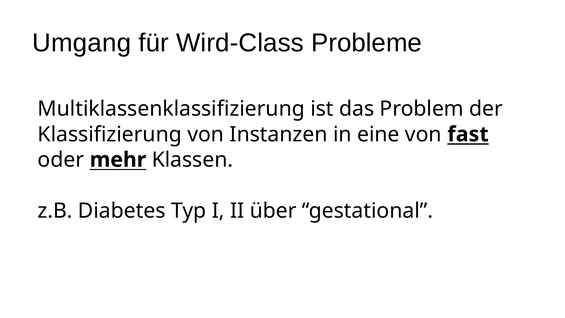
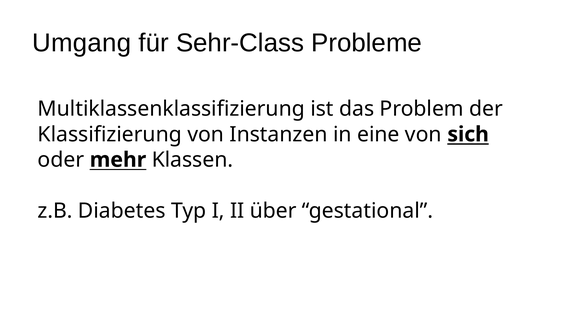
Wird-Class: Wird-Class -> Sehr-Class (240, 43)
fast: fast -> sich (468, 134)
